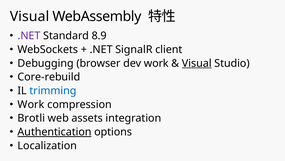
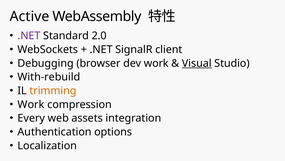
Visual: Visual -> Active (30, 16)
8.9: 8.9 -> 2.0 (99, 36)
Core-rebuild: Core-rebuild -> With-rebuild (49, 77)
trimming colour: blue -> orange (53, 90)
Brotli: Brotli -> Every (31, 118)
Authentication underline: present -> none (55, 131)
